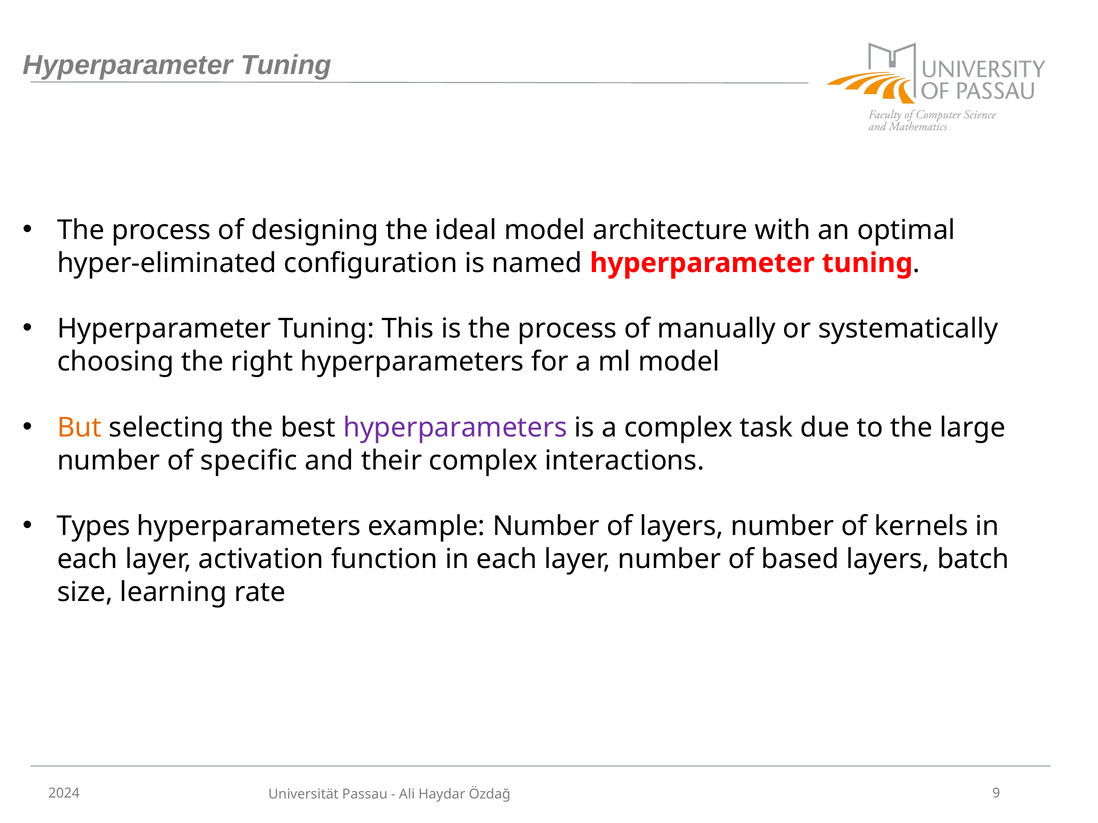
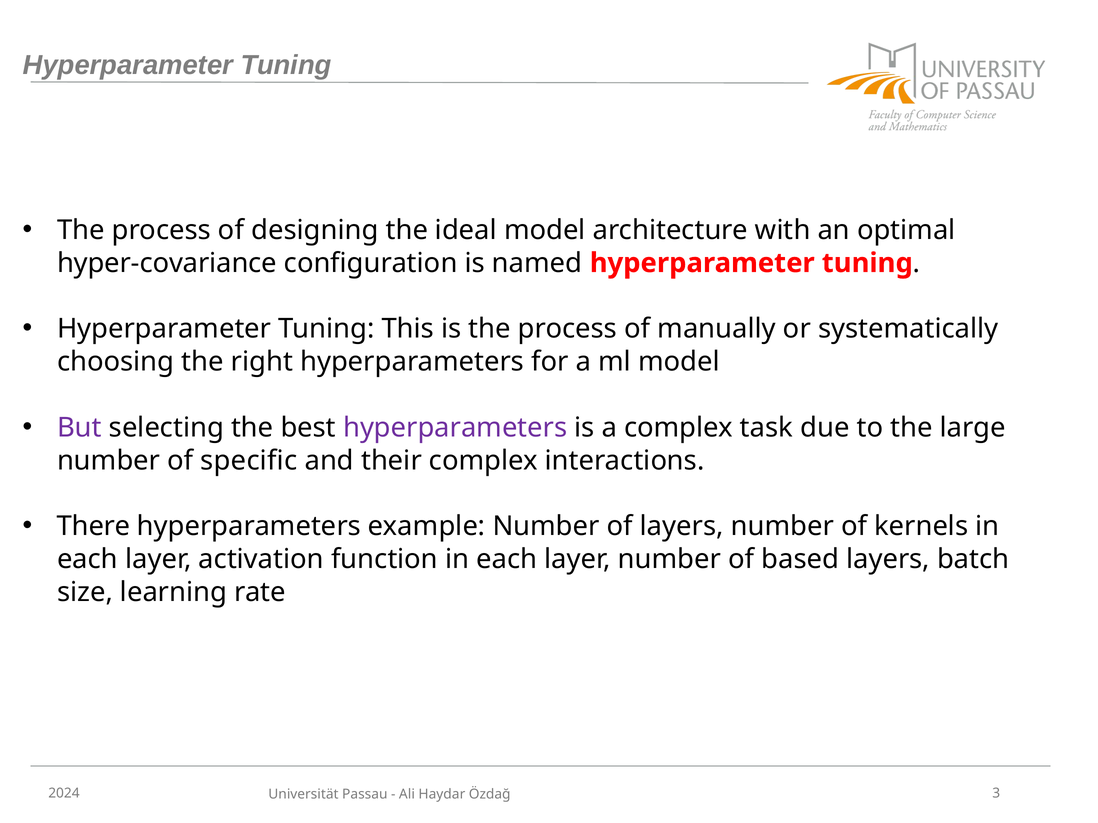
hyper-eliminated: hyper-eliminated -> hyper-covariance (167, 263)
But colour: orange -> purple (79, 428)
Types: Types -> There (94, 527)
9: 9 -> 3 (996, 793)
